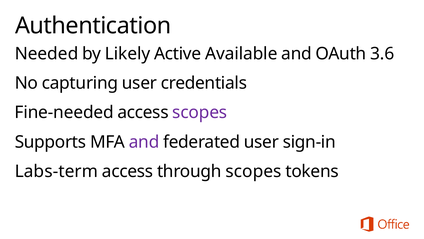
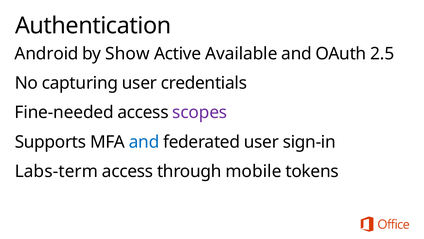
Needed: Needed -> Android (47, 54)
Likely: Likely -> Show (127, 54)
3.6: 3.6 -> 2.5 (382, 54)
and colour: purple -> blue (144, 142)
through scopes: scopes -> mobile (253, 171)
